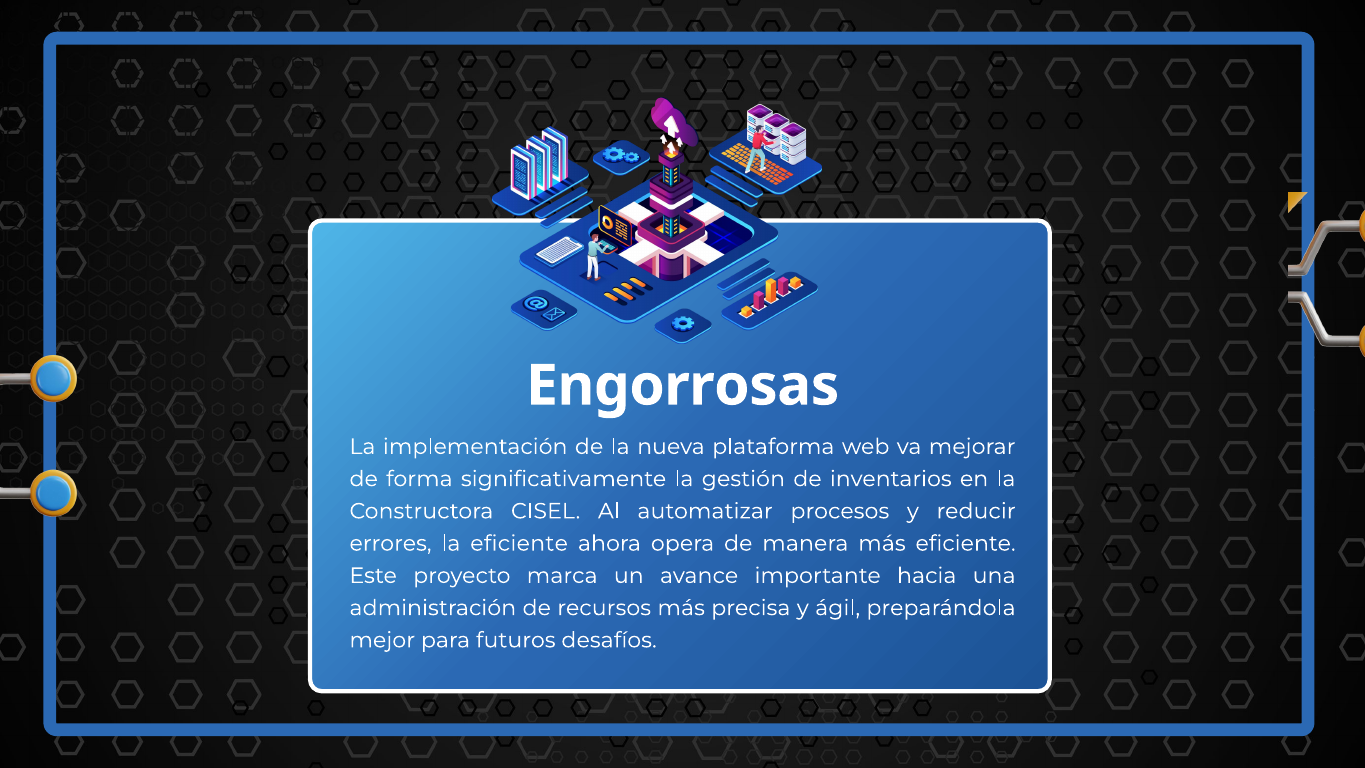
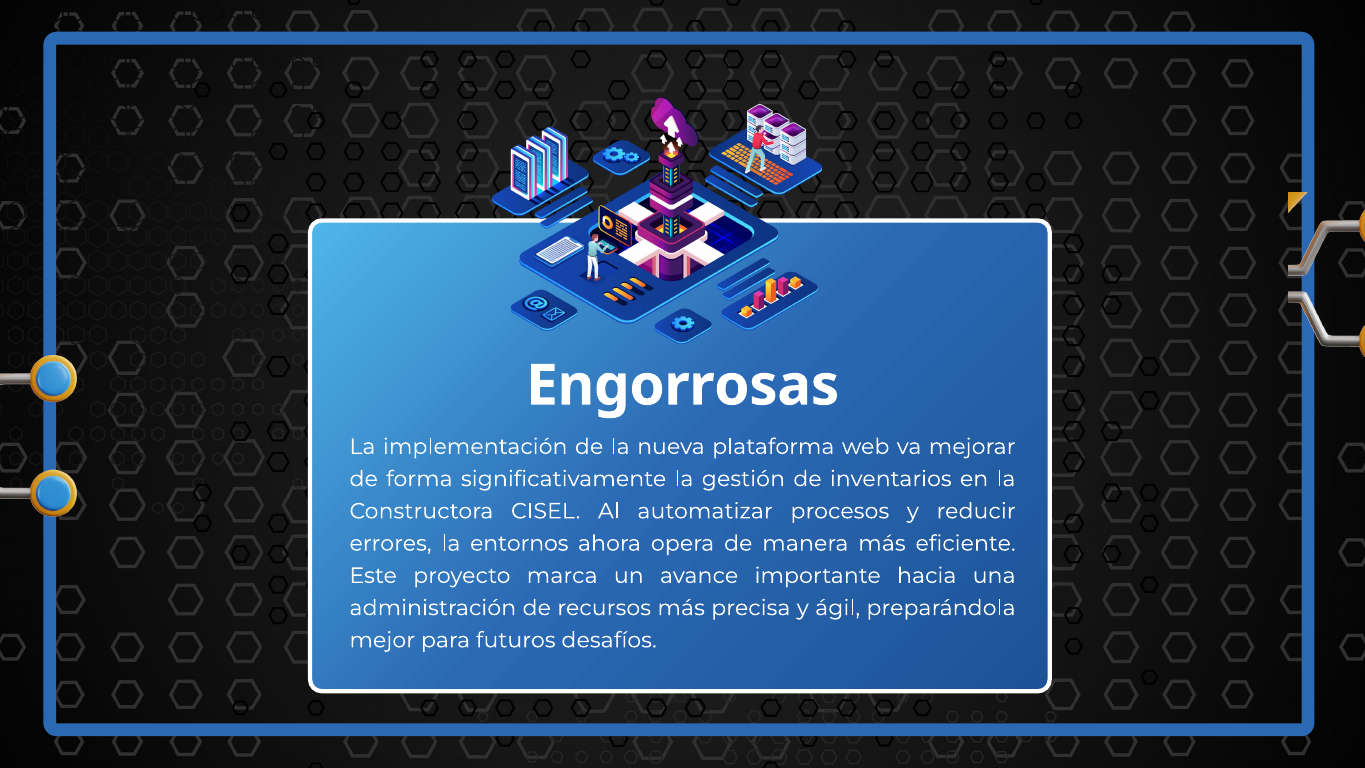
la eficiente: eficiente -> entornos (519, 543)
